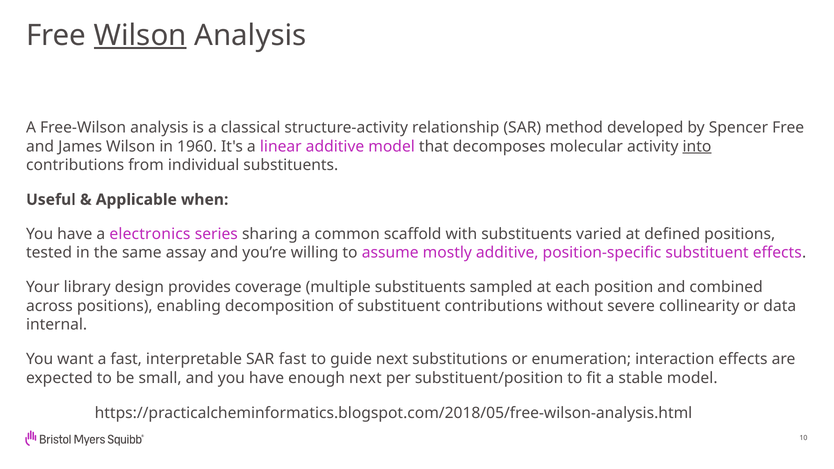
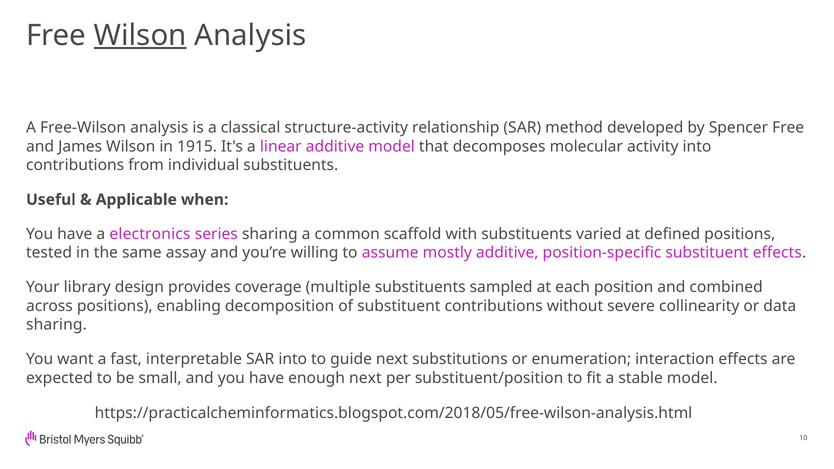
1960: 1960 -> 1915 (197, 147)
into underline: present -> none (697, 147)
internal: internal -> sharing (56, 325)
SAR fast: fast -> into (293, 359)
